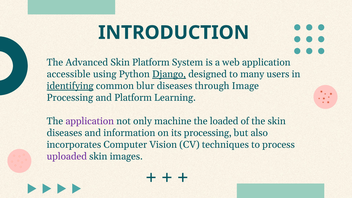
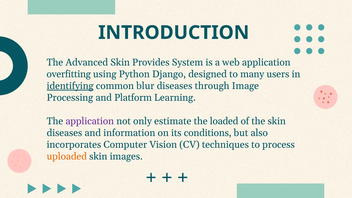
Skin Platform: Platform -> Provides (151, 62)
accessible: accessible -> overfitting (69, 74)
Django underline: present -> none (169, 74)
machine: machine -> estimate (173, 121)
its processing: processing -> conditions (208, 133)
uploaded colour: purple -> orange (67, 156)
